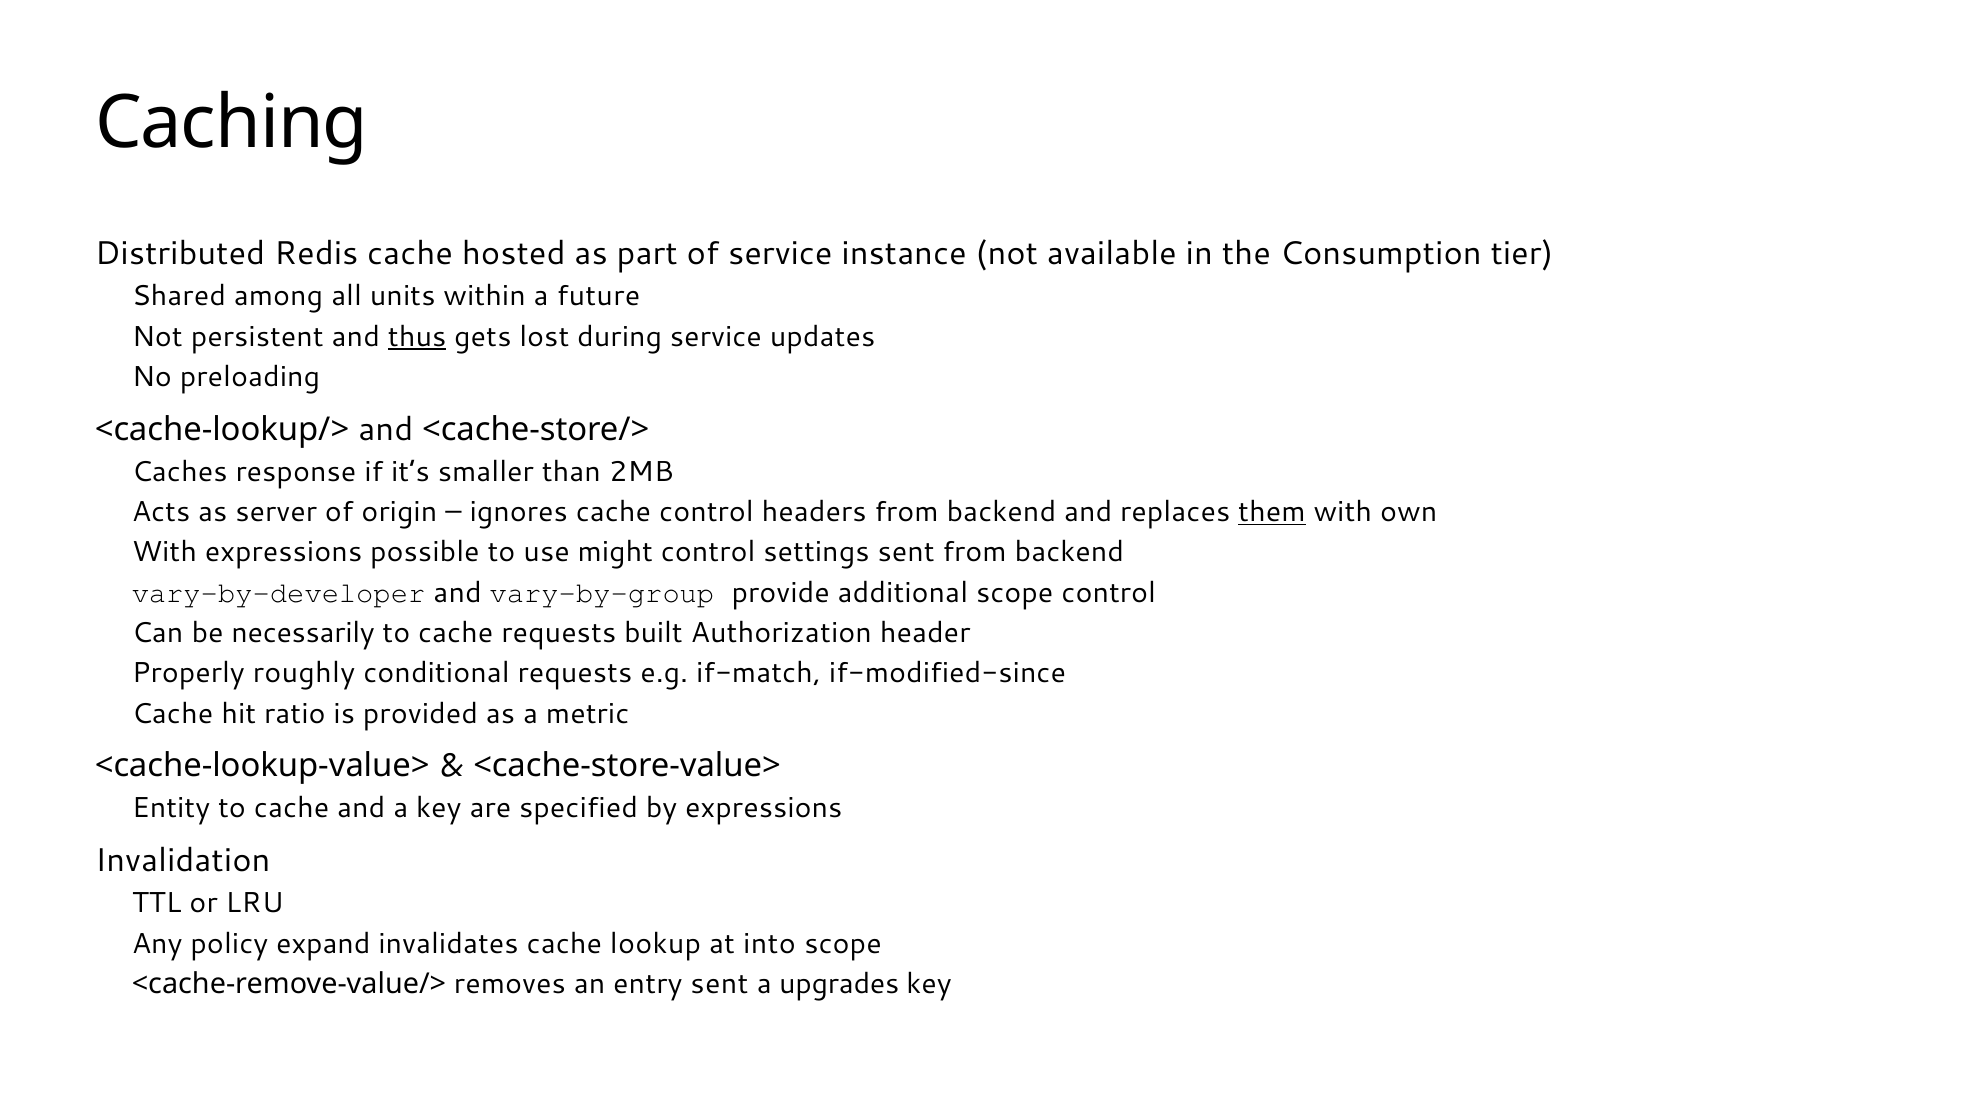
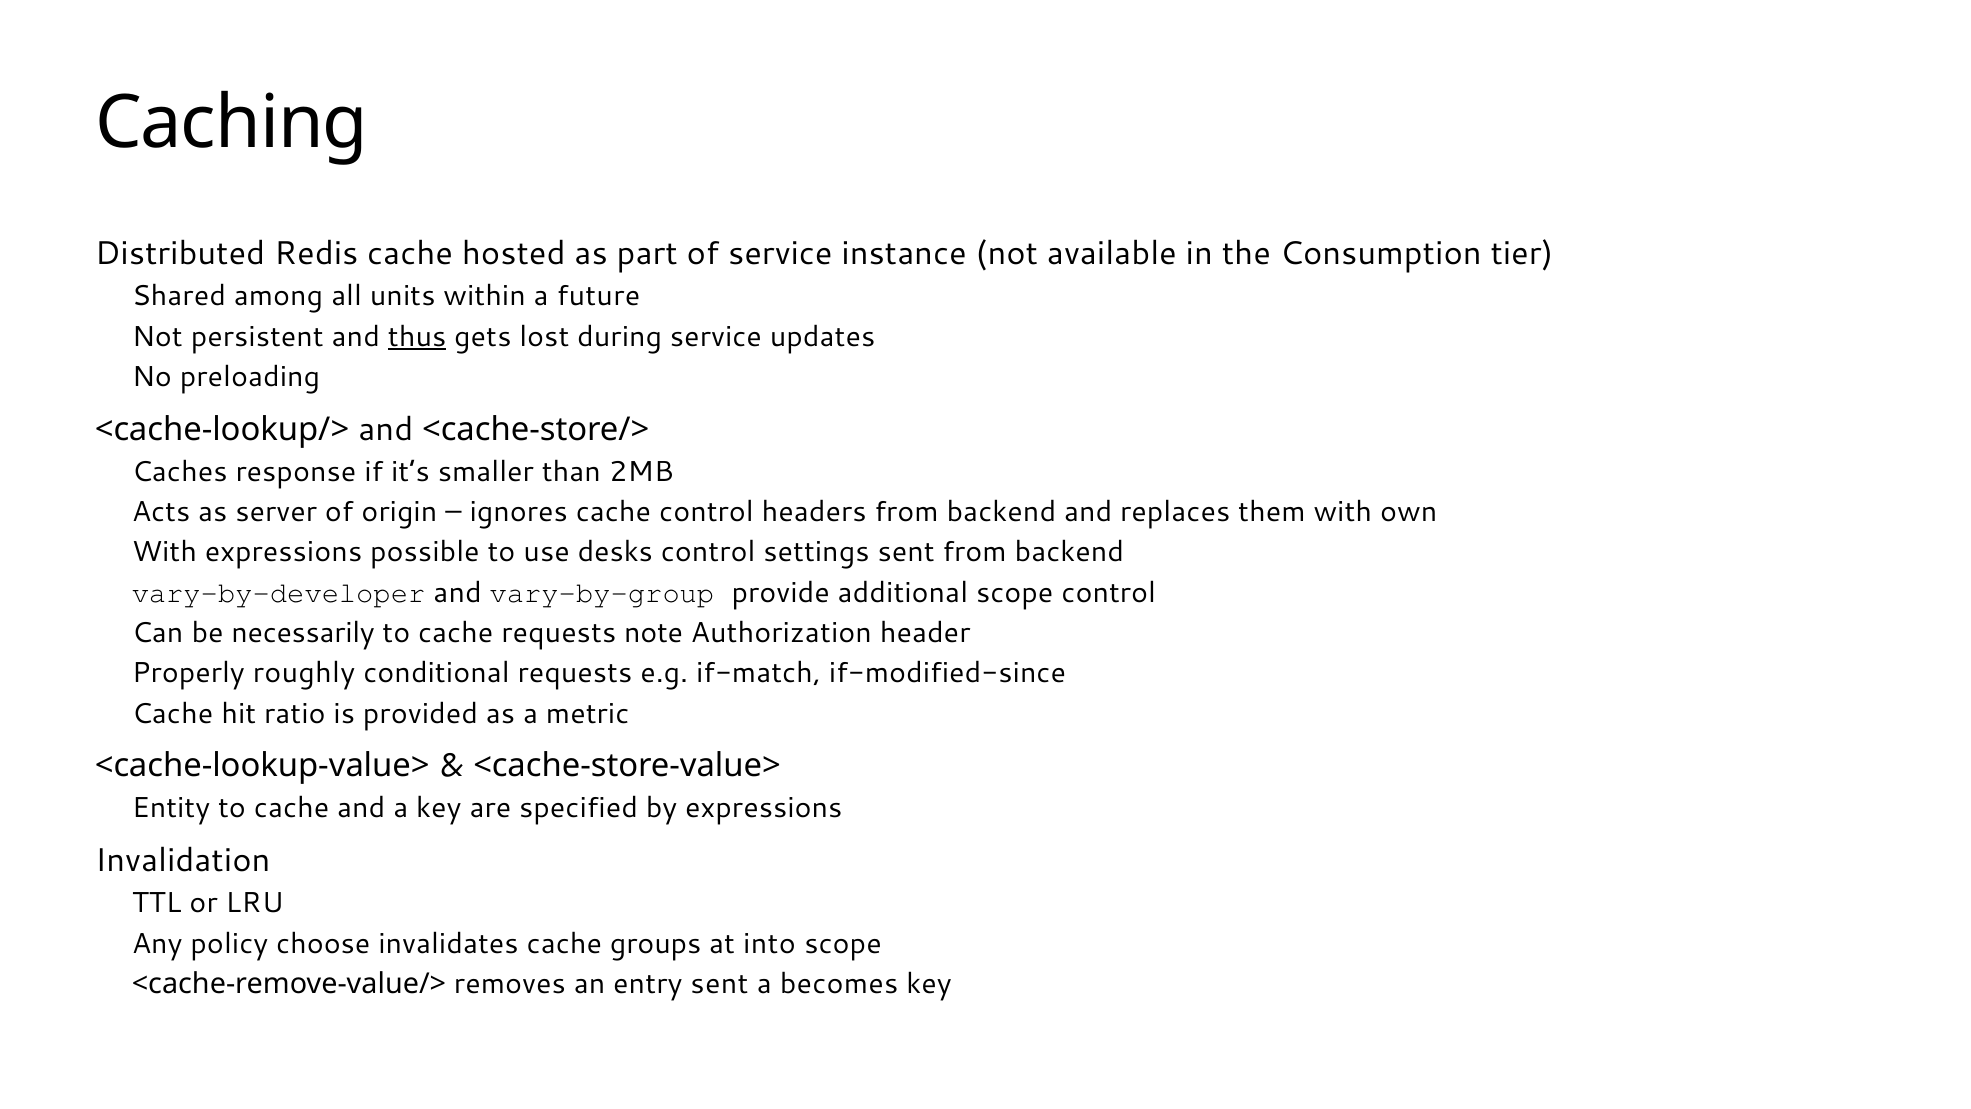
them underline: present -> none (1272, 512)
might: might -> desks (615, 552)
built: built -> note (654, 633)
expand: expand -> choose (323, 943)
lookup: lookup -> groups (656, 943)
upgrades: upgrades -> becomes (839, 984)
